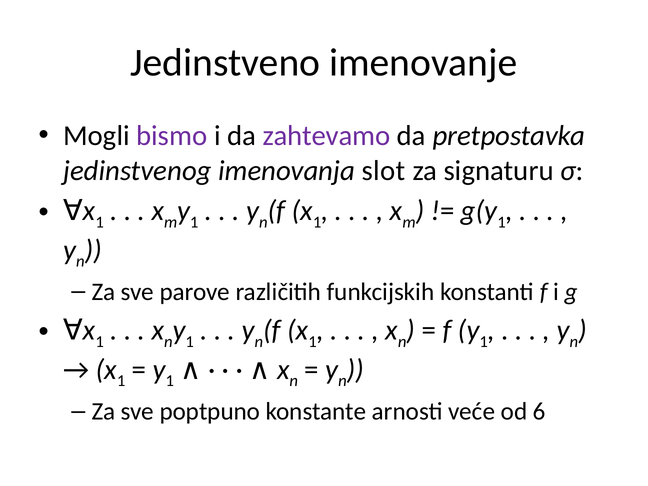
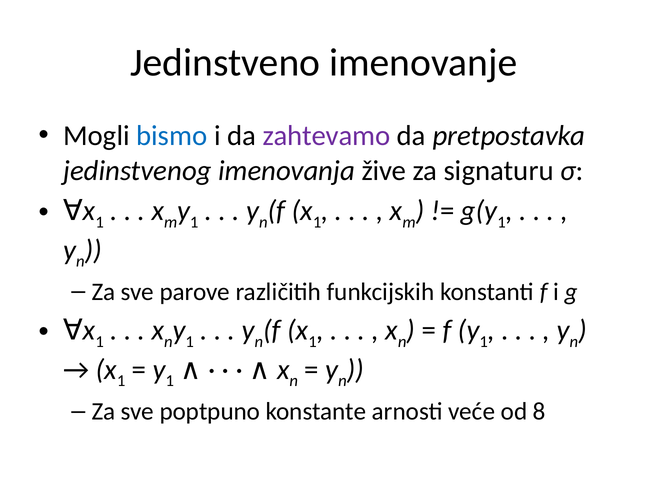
bismo colour: purple -> blue (172, 136)
slot: slot -> žive (384, 171)
6: 6 -> 8 (539, 412)
